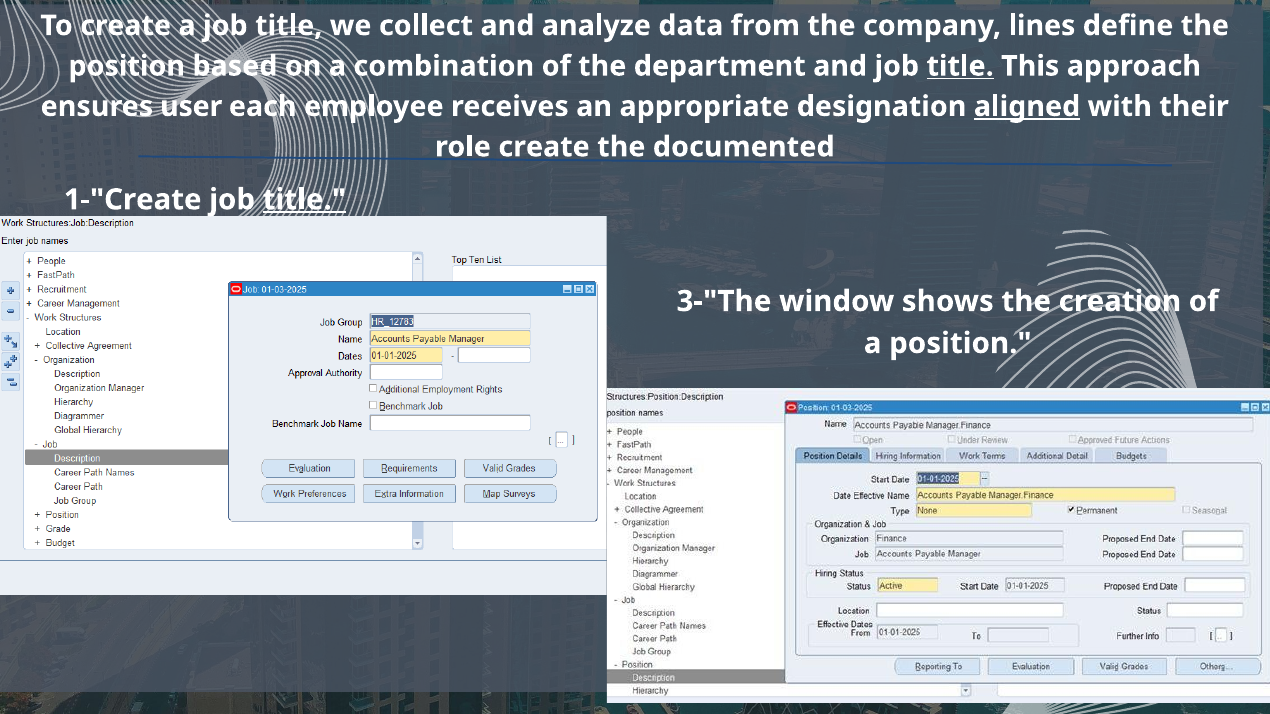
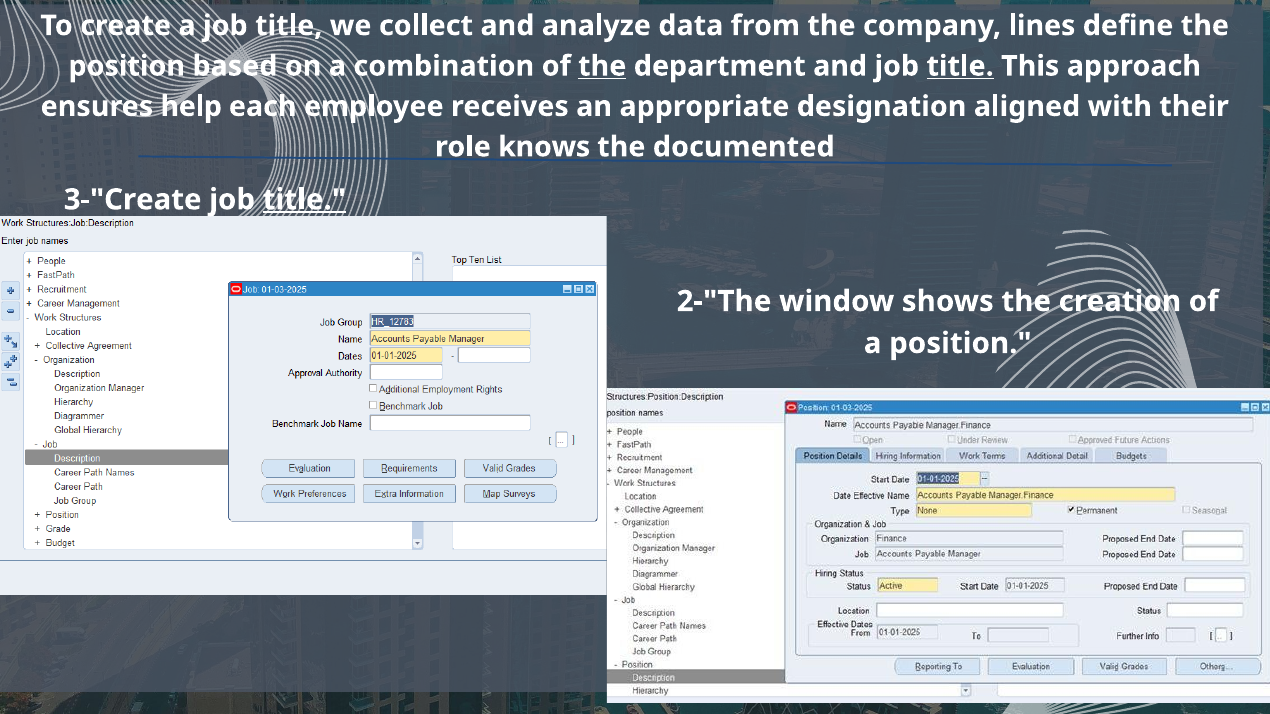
the underline: none -> present (602, 66)
user: user -> help (191, 107)
aligned underline: present -> none (1027, 107)
role create: create -> knows (544, 147)
1-"Create: 1-"Create -> 3-"Create (133, 200)
3-"The: 3-"The -> 2-"The (724, 301)
